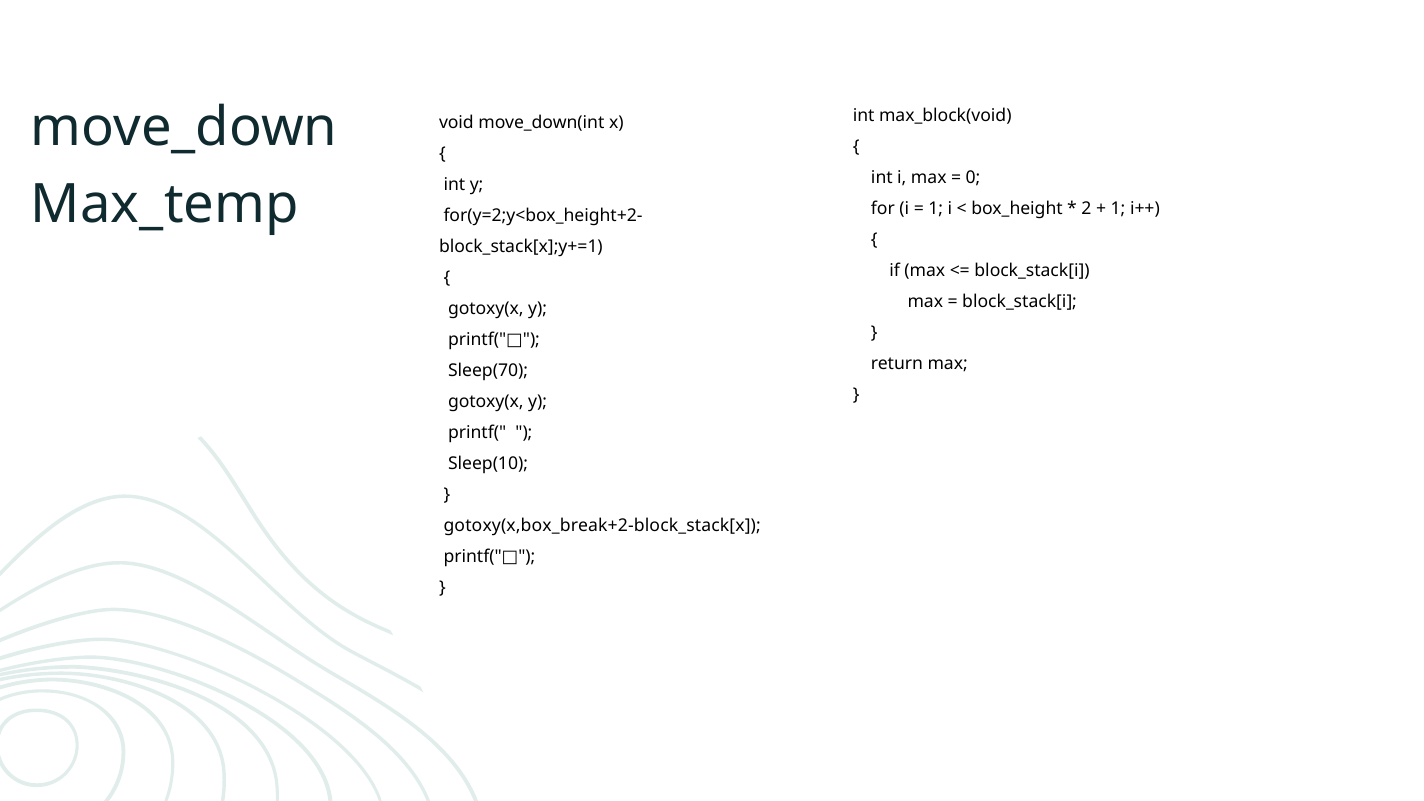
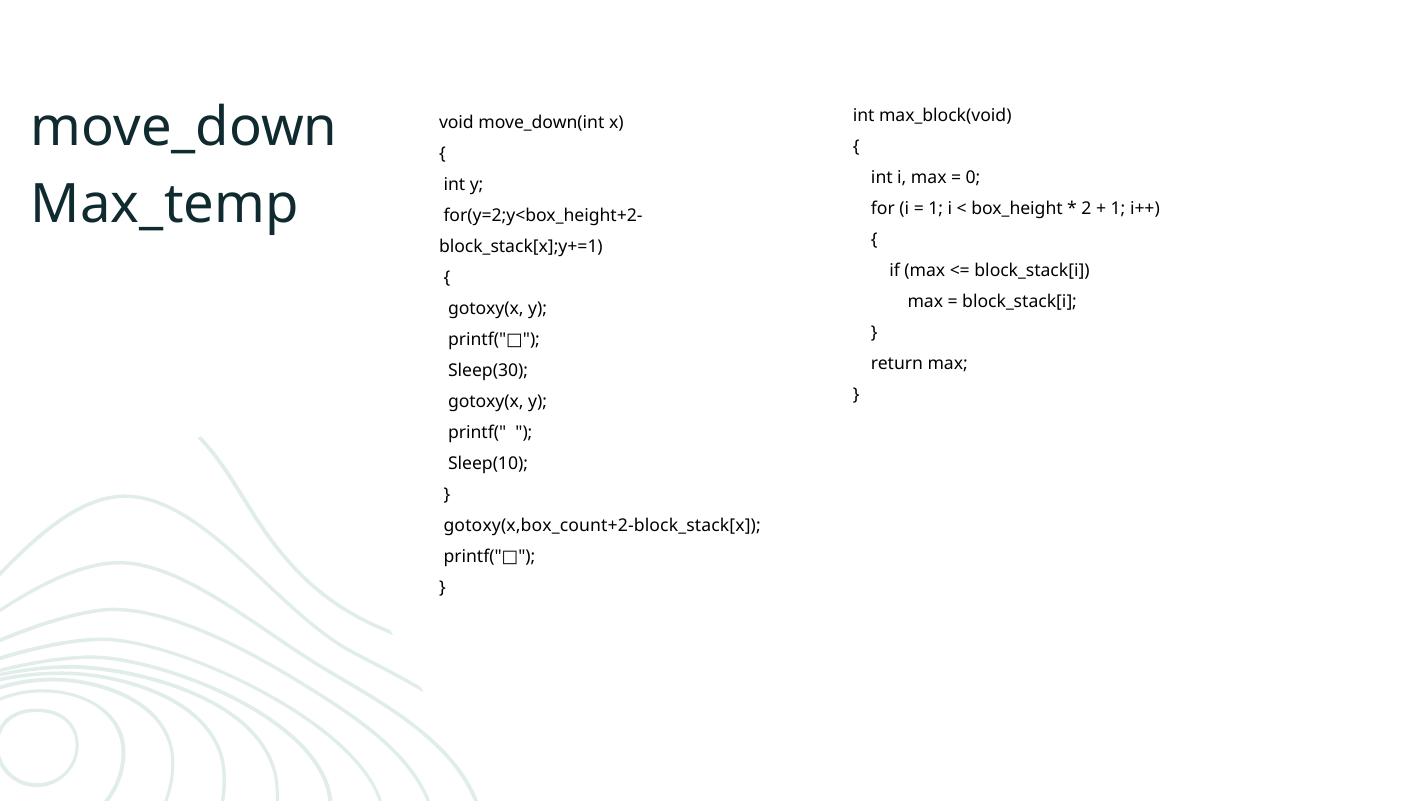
Sleep(70: Sleep(70 -> Sleep(30 (488, 371)
gotoxy(x,box_break+2-block_stack[x: gotoxy(x,box_break+2-block_stack[x -> gotoxy(x,box_count+2-block_stack[x (602, 526)
